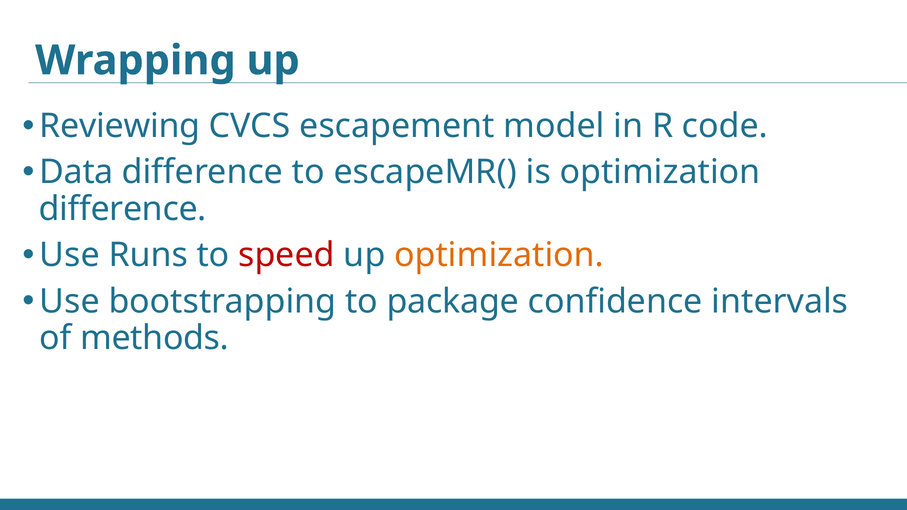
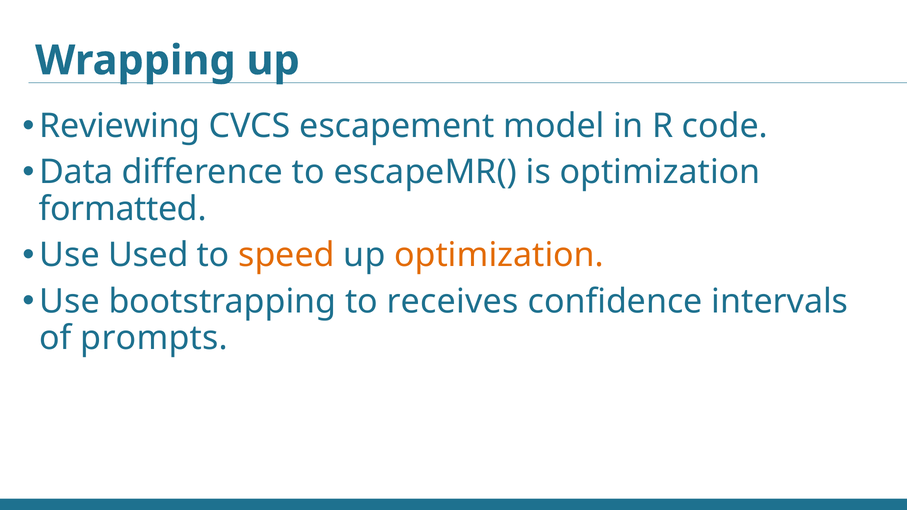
difference: difference -> formatted (123, 209)
Runs: Runs -> Used (148, 255)
speed colour: red -> orange (286, 255)
package: package -> receives (453, 301)
methods: methods -> prompts (154, 338)
